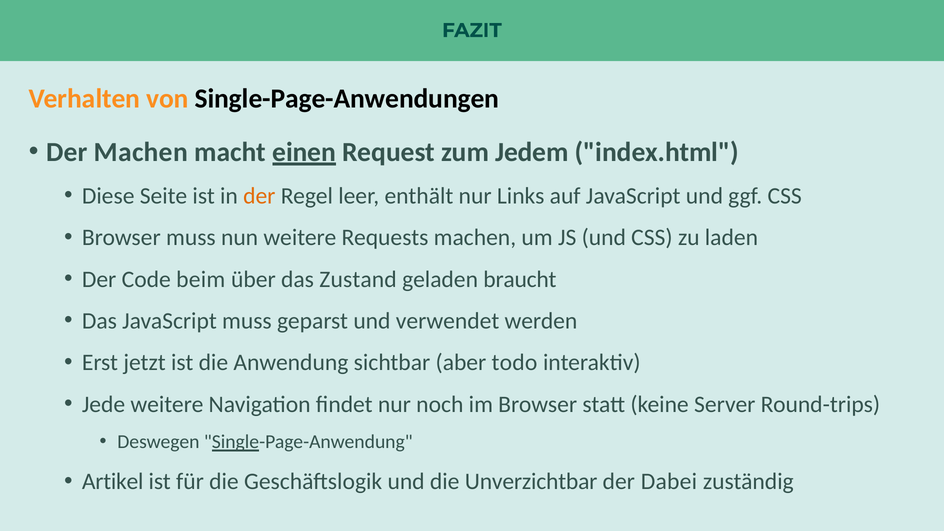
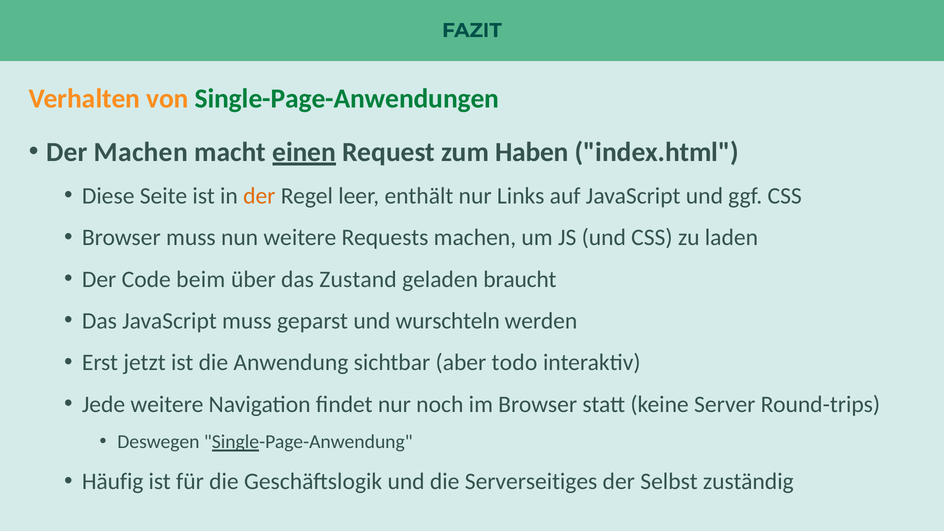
Single-Page-Anwendungen colour: black -> green (347, 99)
Jedem: Jedem -> Haben (532, 152)
verwendet: verwendet -> wurschteln (448, 321)
Artikel: Artikel -> Häufig (113, 482)
Unverzichtbar: Unverzichtbar -> Serverseitiges (531, 482)
Dabei: Dabei -> Selbst (669, 482)
